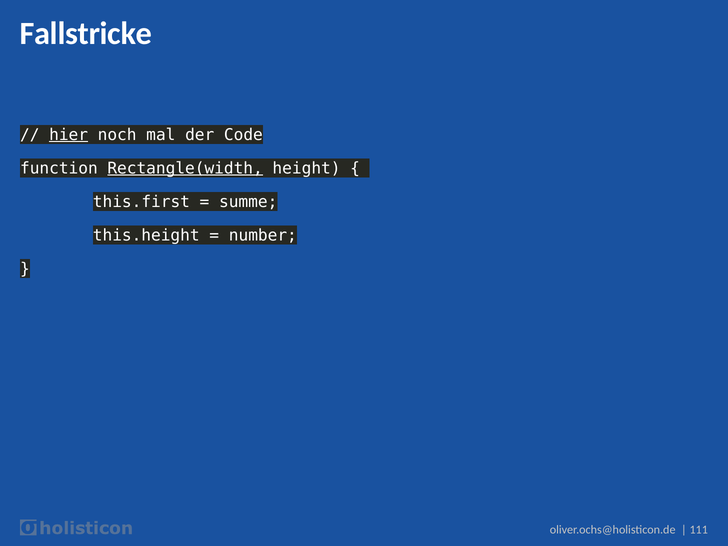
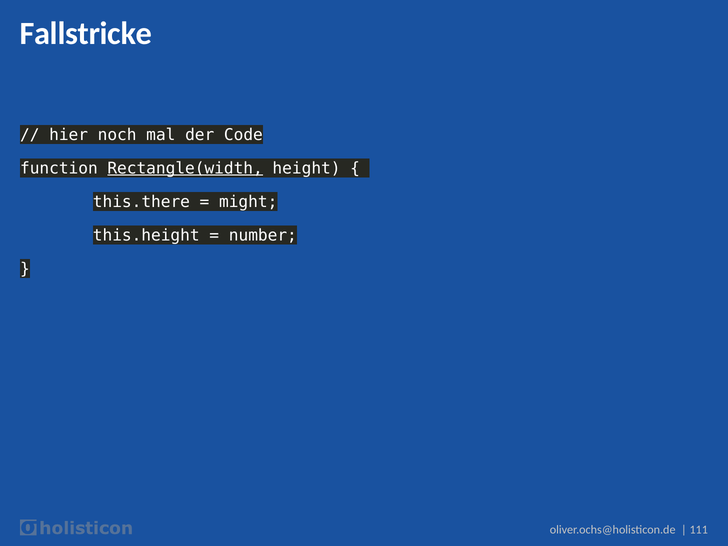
hier underline: present -> none (69, 135)
this.first: this.first -> this.there (141, 202)
summe: summe -> might (248, 202)
